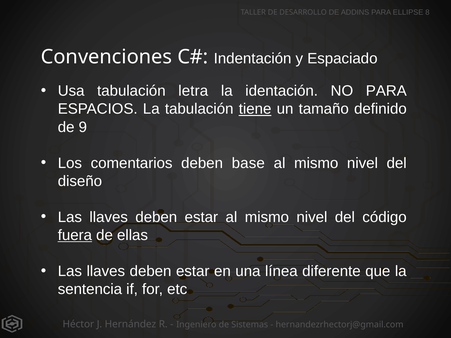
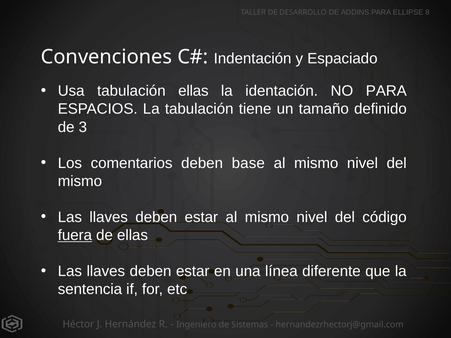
tabulación letra: letra -> ellas (193, 91)
tiene underline: present -> none (255, 109)
9: 9 -> 3 (83, 127)
diseño: diseño -> mismo (80, 181)
